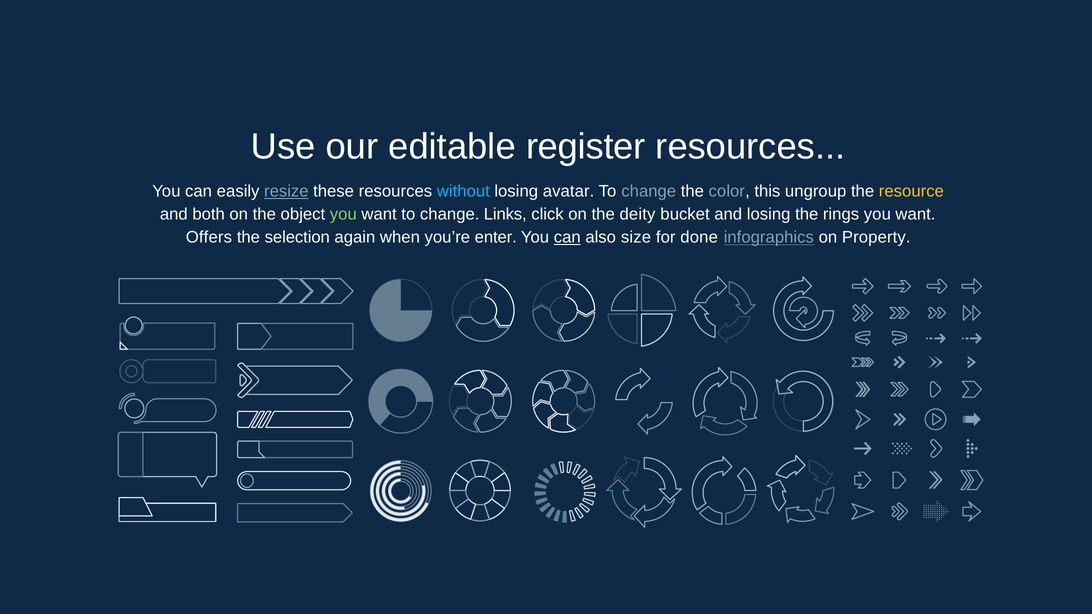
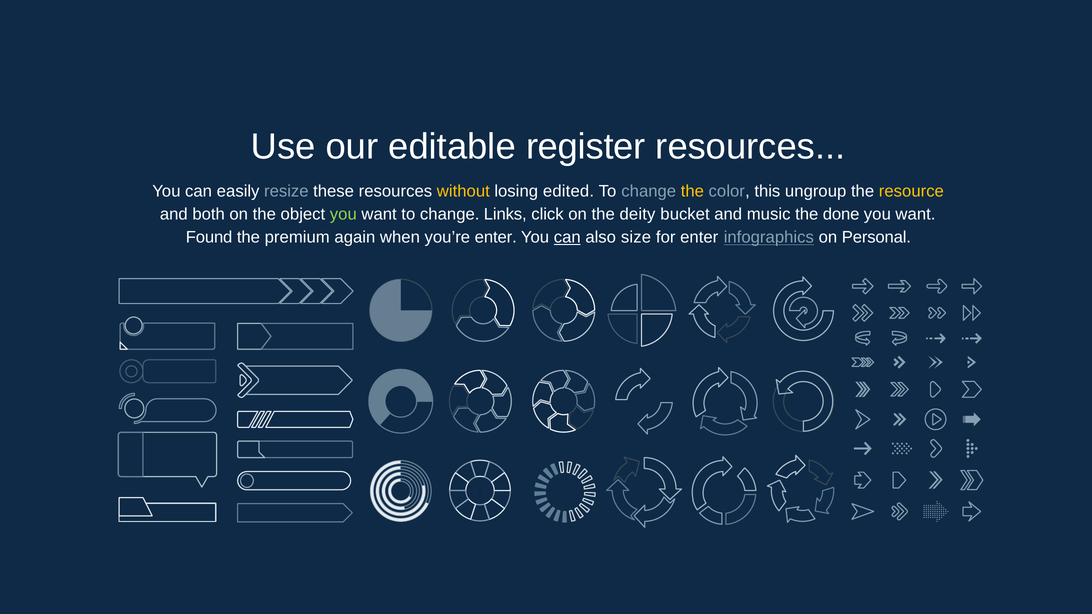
resize underline: present -> none (286, 192)
without colour: light blue -> yellow (463, 192)
avatar: avatar -> edited (569, 192)
the colour: white -> yellow (692, 192)
and losing: losing -> music (769, 215)
rings: rings -> done (841, 215)
Offers: Offers -> Found (209, 238)
selection: selection -> premium (297, 238)
for done: done -> enter (699, 238)
Property: Property -> Personal (876, 238)
